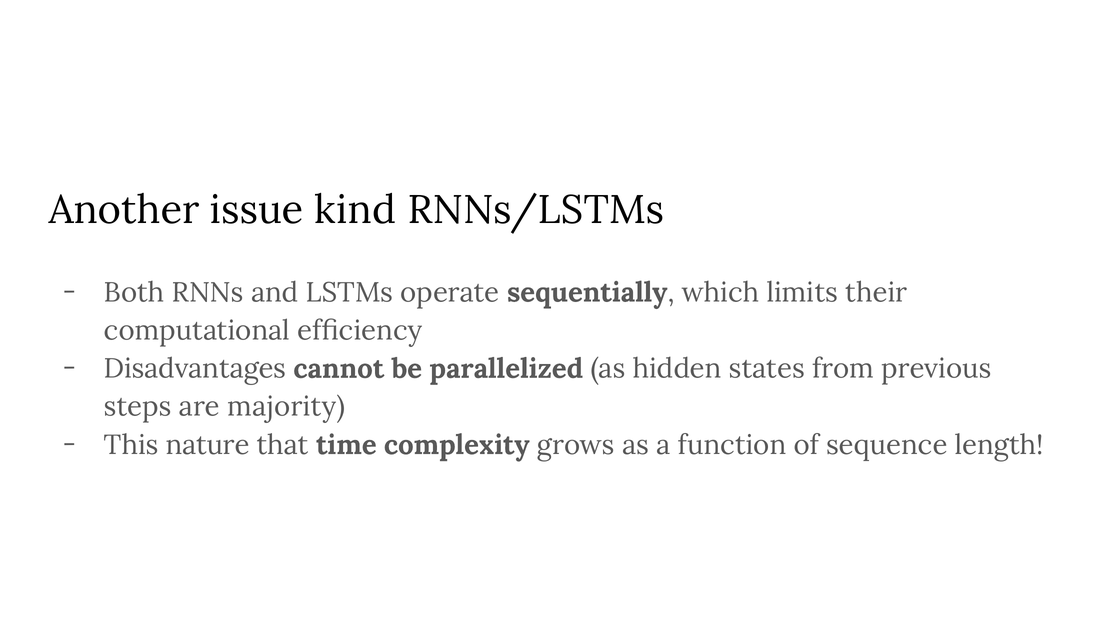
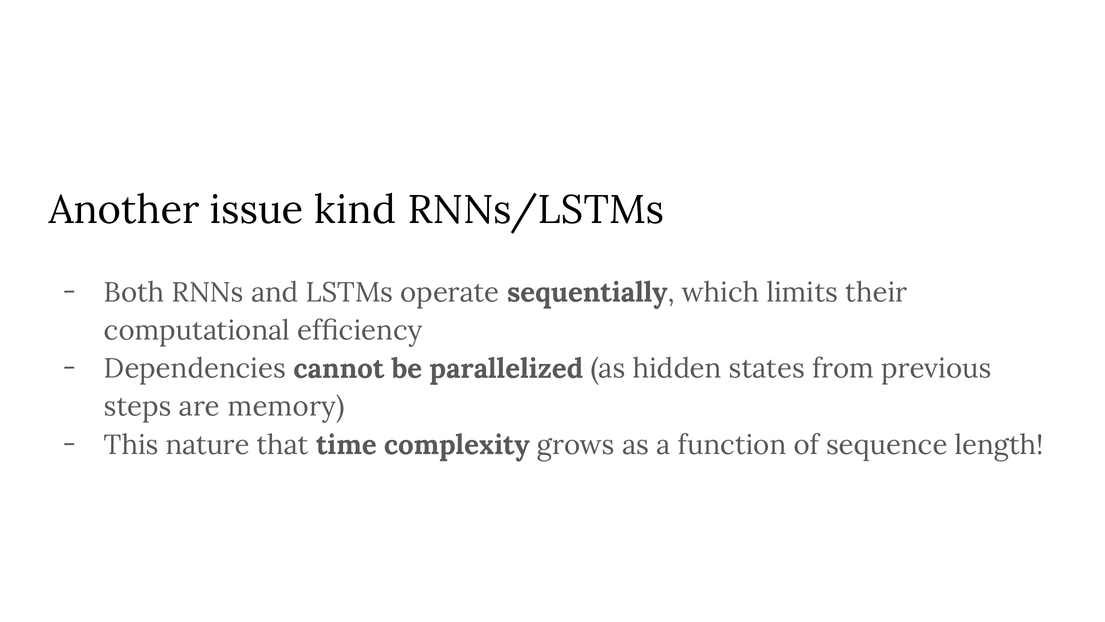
Disadvantages: Disadvantages -> Dependencies (195, 368)
majority: majority -> memory (286, 407)
